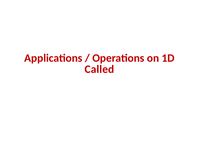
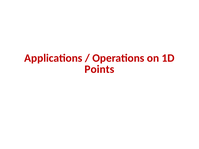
Called: Called -> Points (99, 69)
